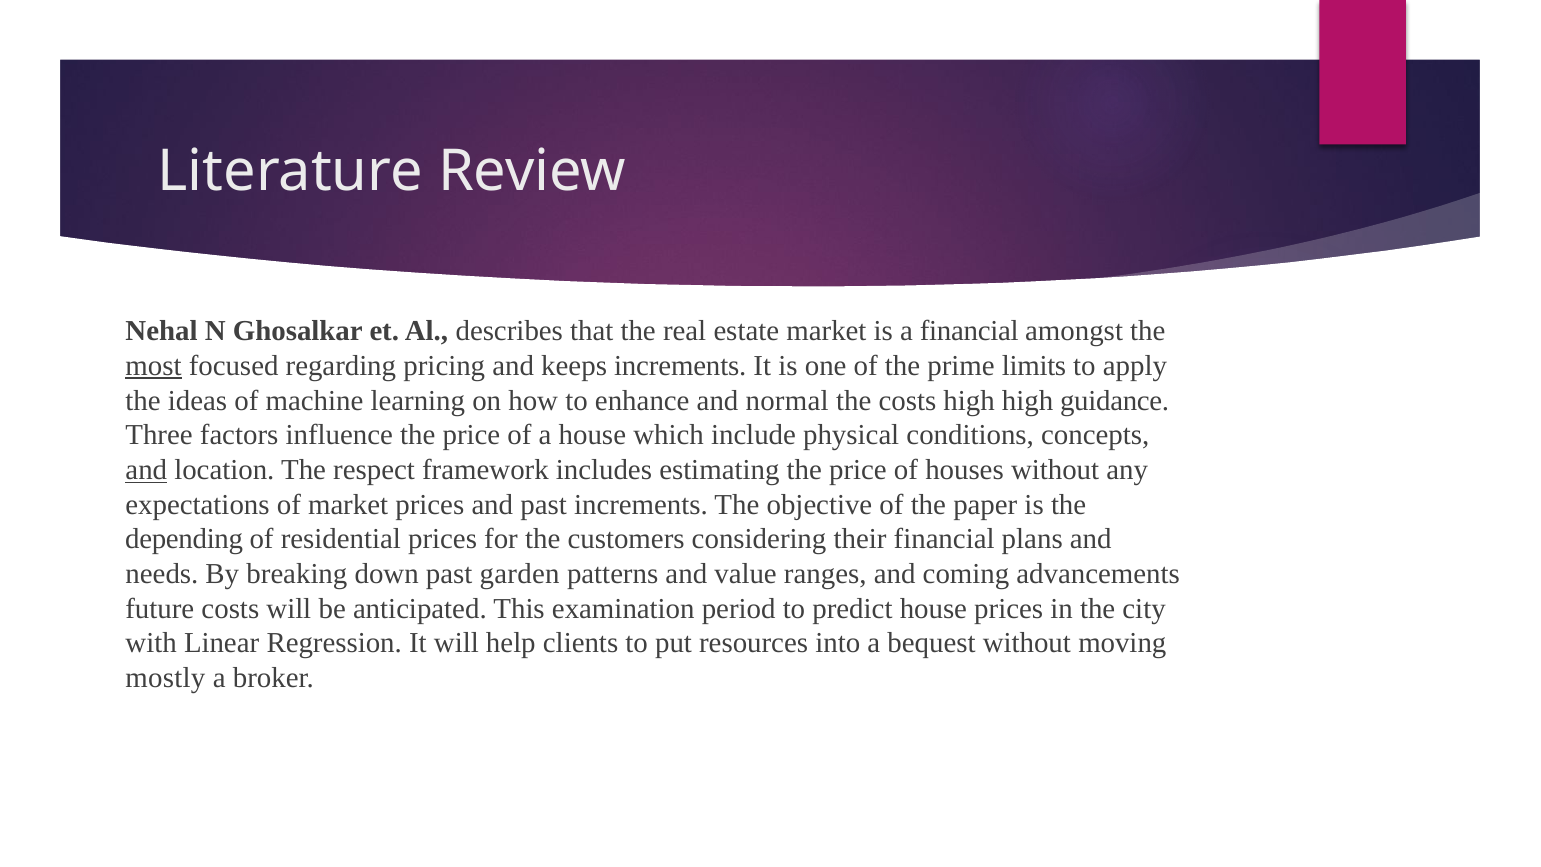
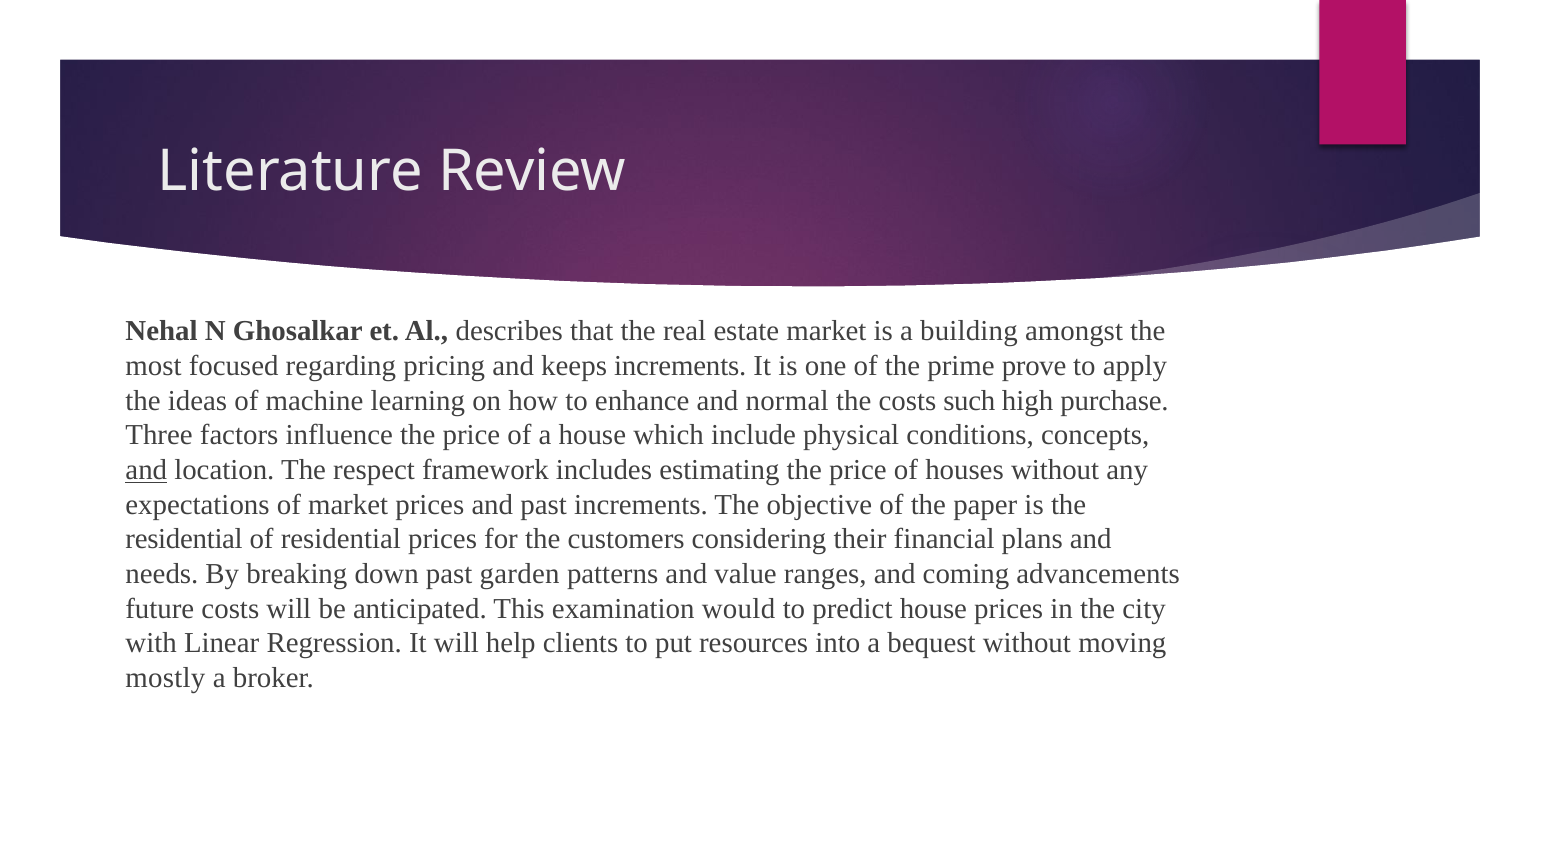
a financial: financial -> building (969, 331)
most underline: present -> none (154, 366)
limits: limits -> prove (1034, 366)
costs high: high -> such (969, 401)
guidance: guidance -> purchase (1115, 401)
depending: depending -> residential (184, 539)
period: period -> would (739, 609)
